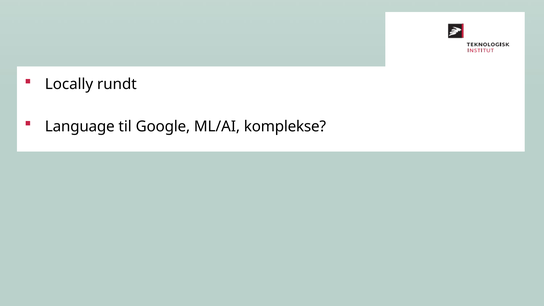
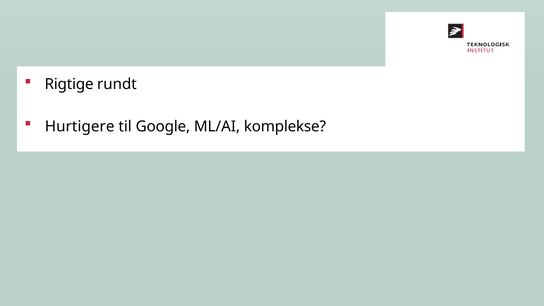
Locally: Locally -> Rigtige (69, 84)
Language: Language -> Hurtigere (80, 126)
